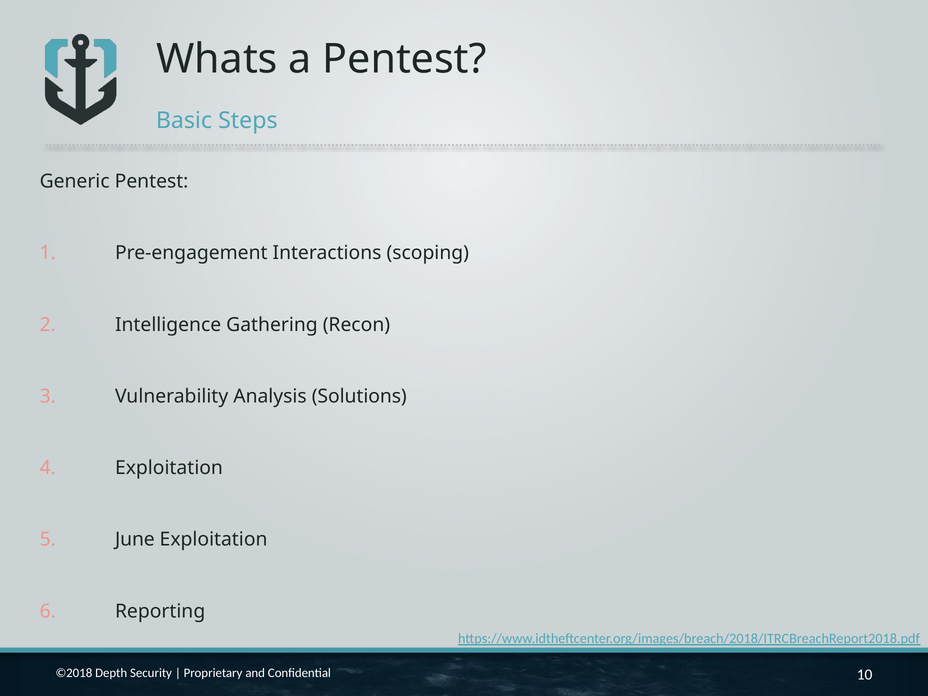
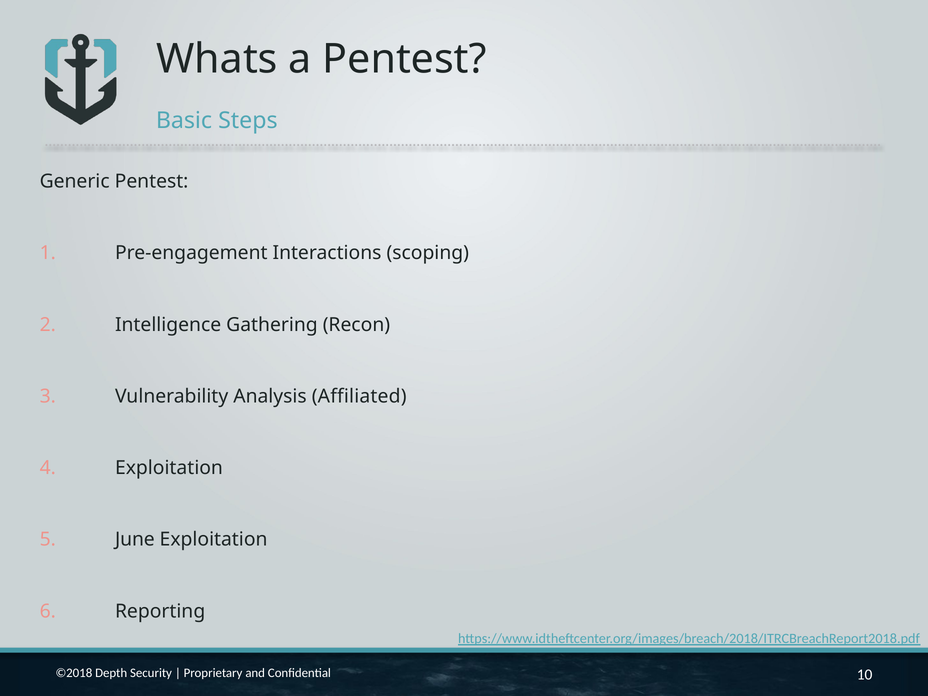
Solutions: Solutions -> Affiliated (359, 396)
